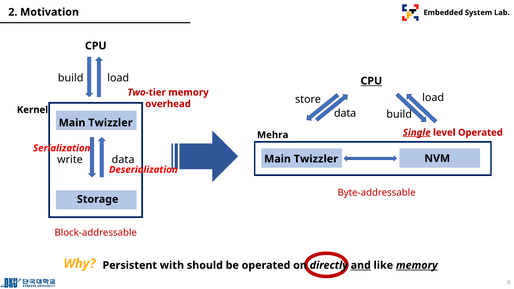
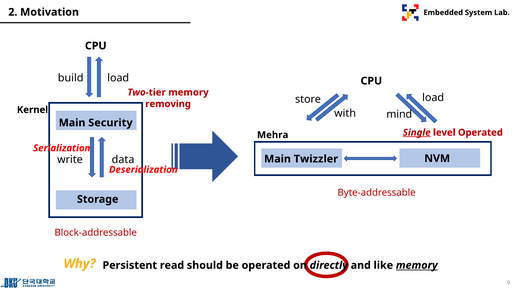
CPU underline: present -> none (371, 81)
overhead: overhead -> removing (168, 104)
data: data -> with (345, 113)
build: build -> mind (399, 114)
Twizzler: Twizzler -> Security (110, 123)
with: with -> read (172, 265)
and underline: present -> none (361, 265)
